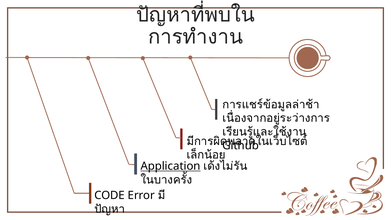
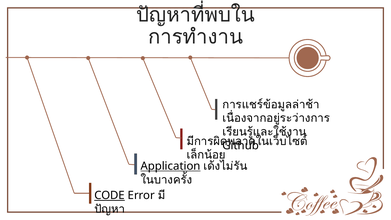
CODE underline: none -> present (110, 195)
